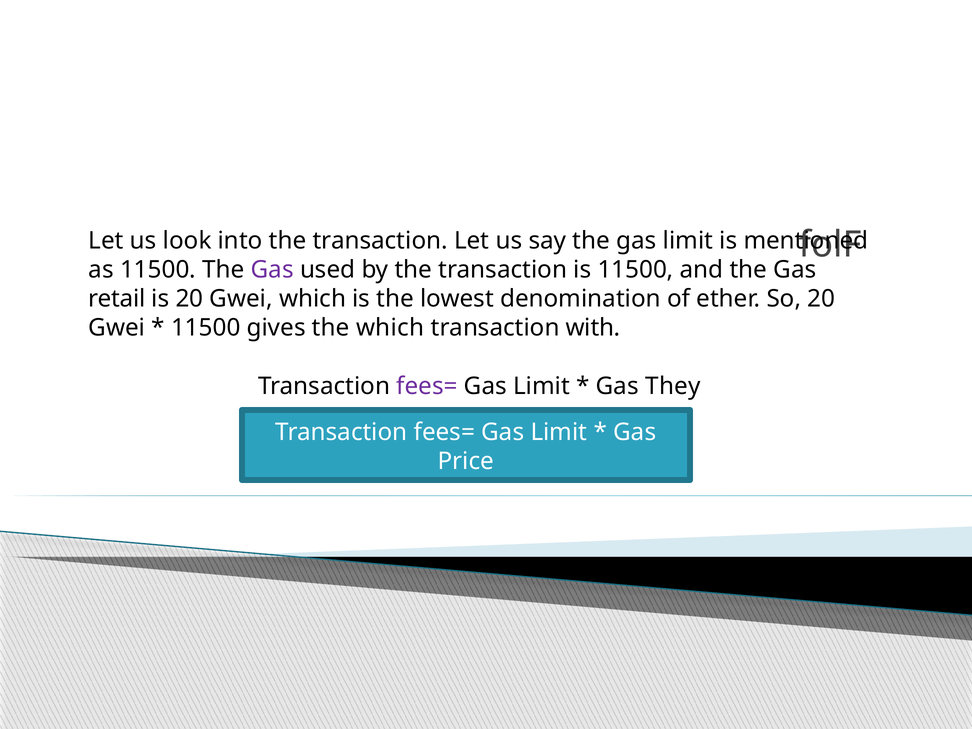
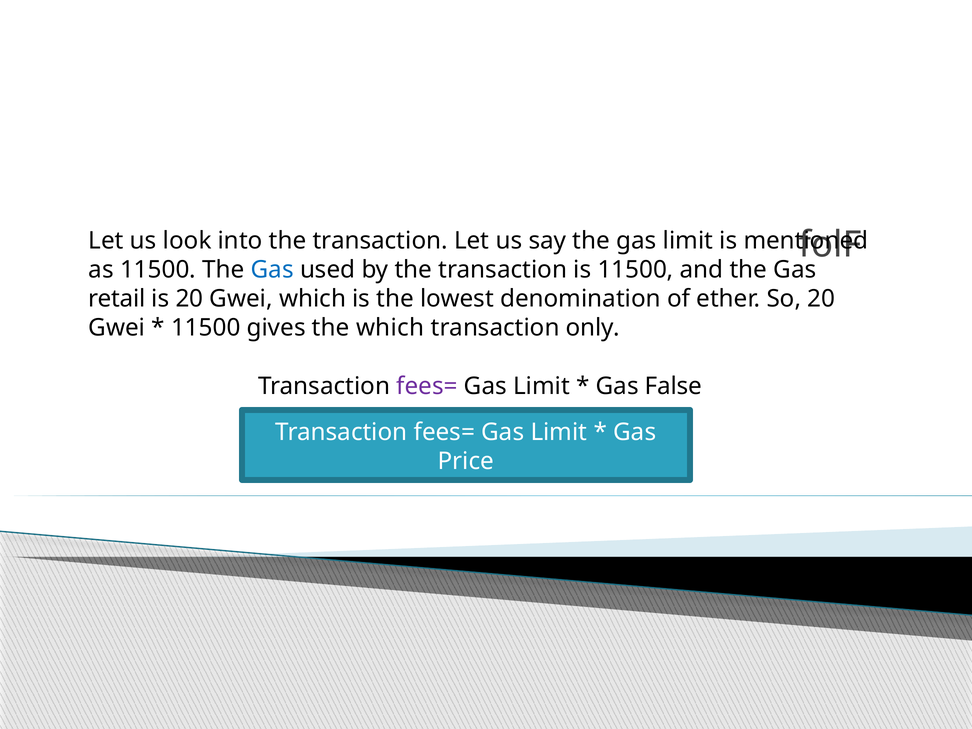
Gas colour: purple -> blue (272, 270)
with: with -> only (593, 328)
They: They -> False (673, 386)
